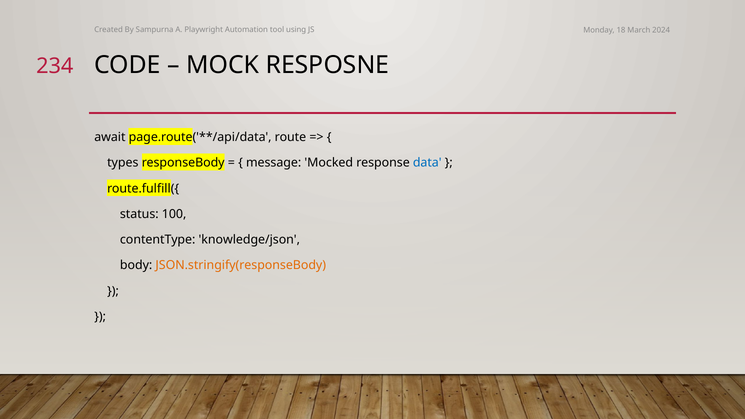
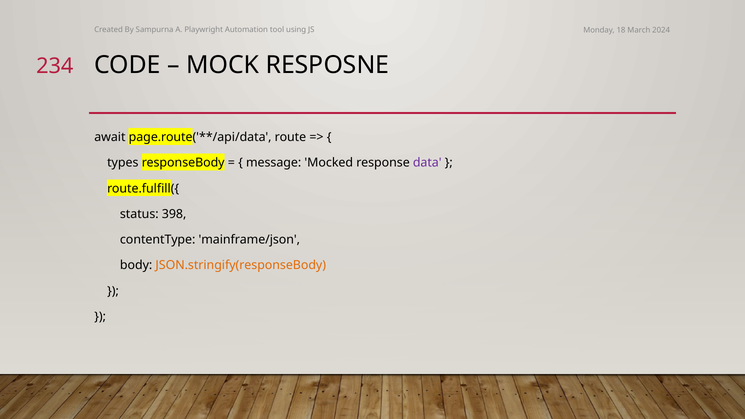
data colour: blue -> purple (427, 163)
100: 100 -> 398 (174, 214)
knowledge/json: knowledge/json -> mainframe/json (249, 240)
